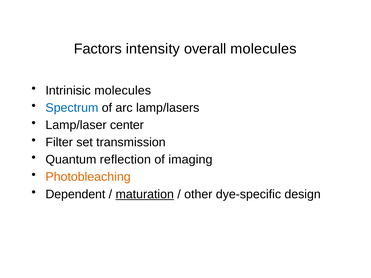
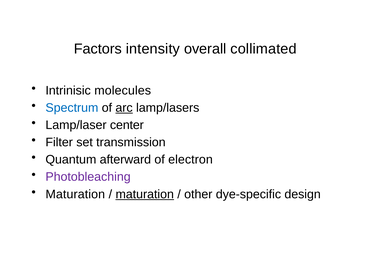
overall molecules: molecules -> collimated (264, 49)
arc underline: none -> present (124, 108)
reflection: reflection -> afterward (125, 160)
imaging: imaging -> electron (190, 160)
Photobleaching colour: orange -> purple (88, 177)
Dependent: Dependent -> Maturation (75, 194)
